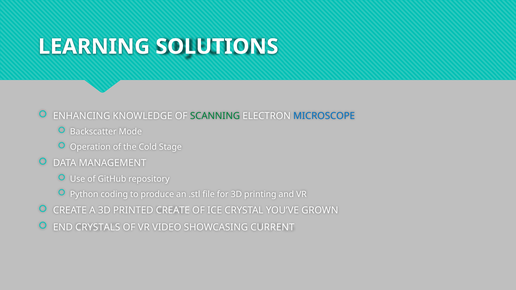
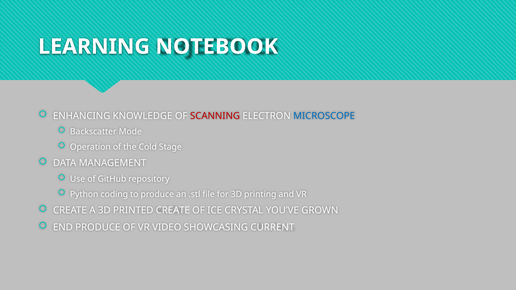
SOLUTIONS: SOLUTIONS -> NOTEBOOK (217, 47)
SCANNING colour: green -> red (215, 116)
END CRYSTALS: CRYSTALS -> PRODUCE (98, 227)
